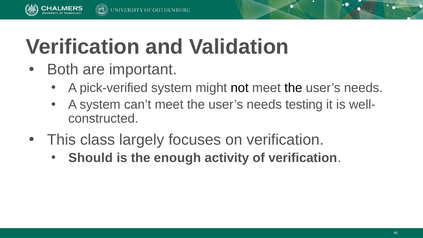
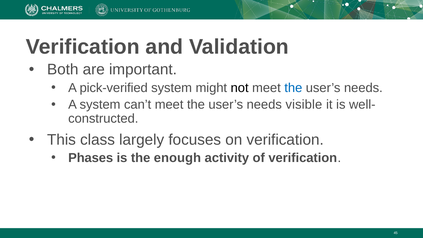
the colour: black -> blue (293, 88)
testing: testing -> visible (304, 105)
Should: Should -> Phases (91, 158)
